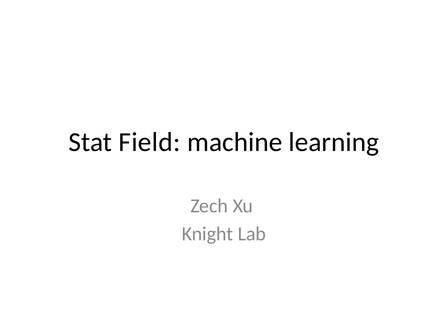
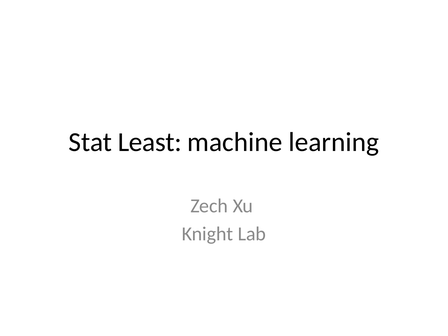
Field: Field -> Least (150, 142)
